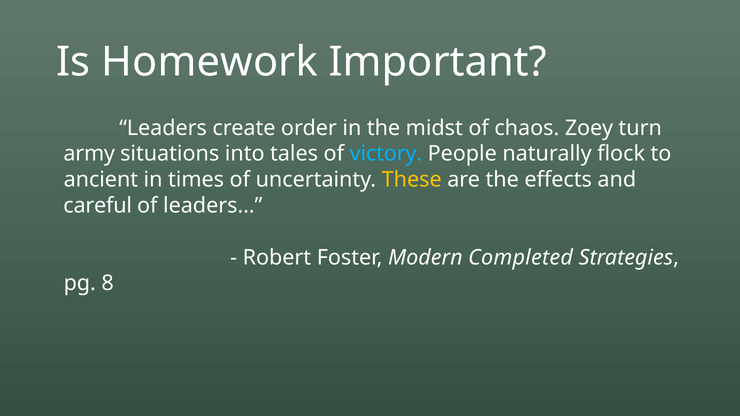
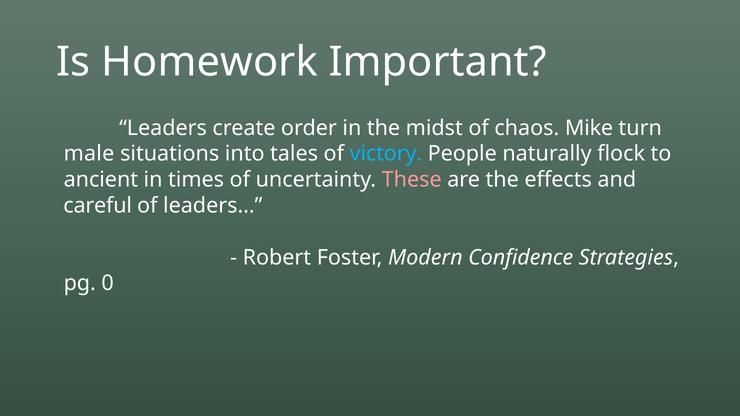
Zoey: Zoey -> Mike (589, 128)
army: army -> male (89, 154)
These colour: yellow -> pink (412, 180)
Completed: Completed -> Confidence (521, 258)
8: 8 -> 0 (108, 284)
